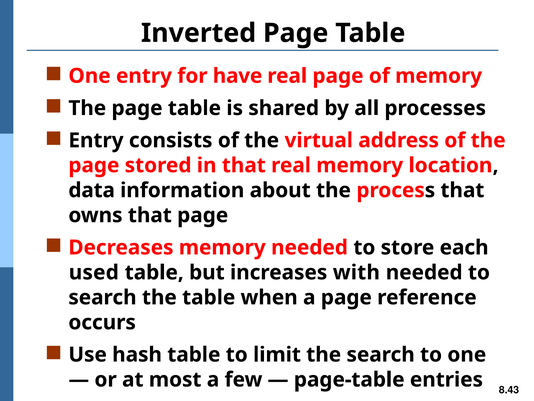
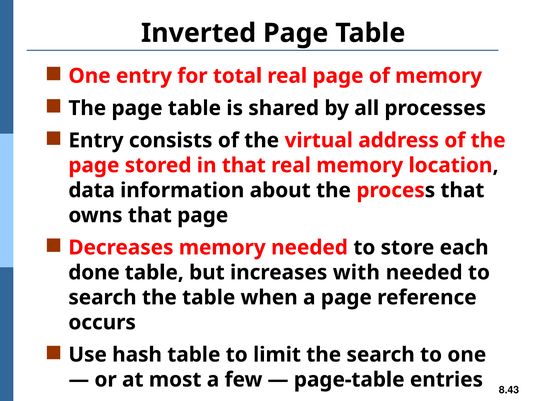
have: have -> total (237, 76)
used: used -> done (94, 272)
